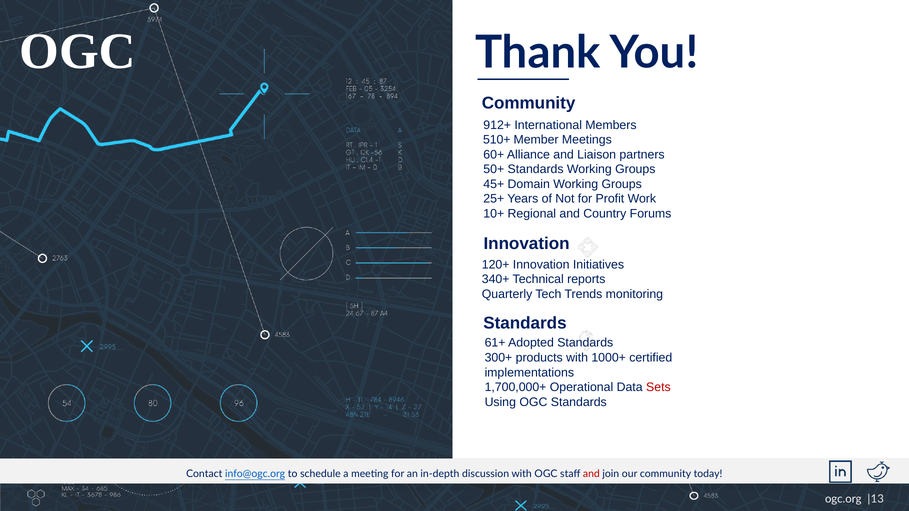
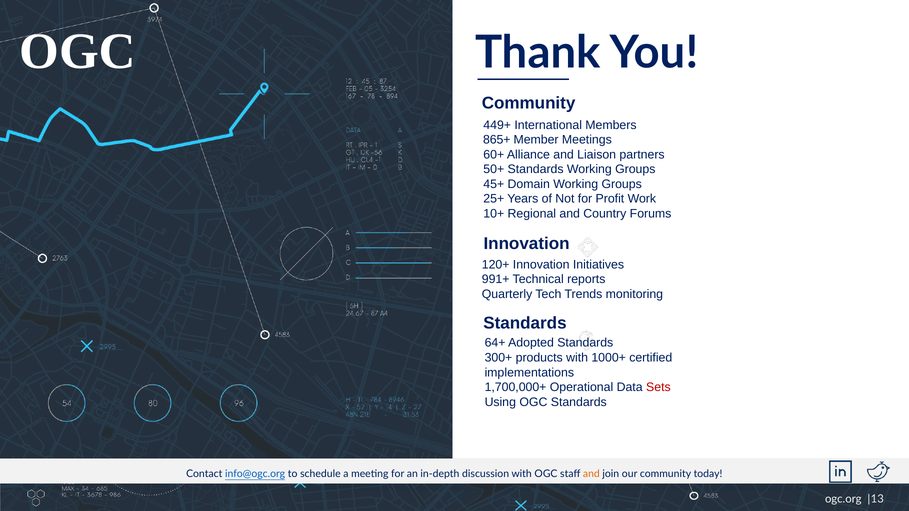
912+: 912+ -> 449+ (497, 125)
510+: 510+ -> 865+ (497, 140)
340+: 340+ -> 991+ (496, 280)
61+: 61+ -> 64+ (495, 343)
and colour: red -> orange (591, 474)
